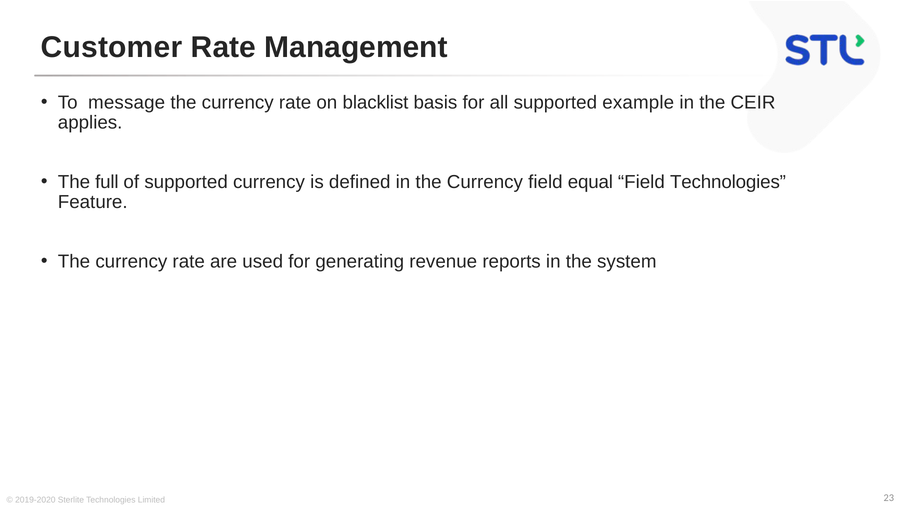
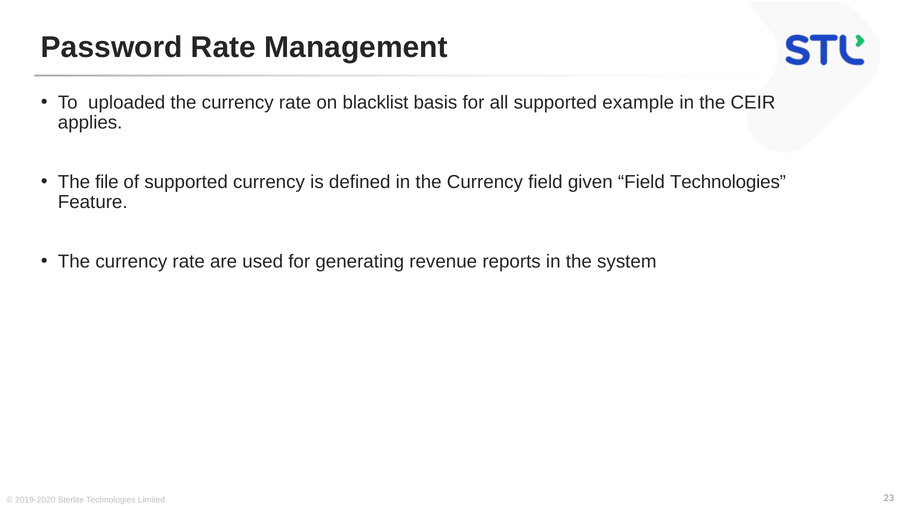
Customer: Customer -> Password (112, 47)
message: message -> uploaded (127, 103)
full: full -> file (107, 182)
equal: equal -> given (590, 182)
